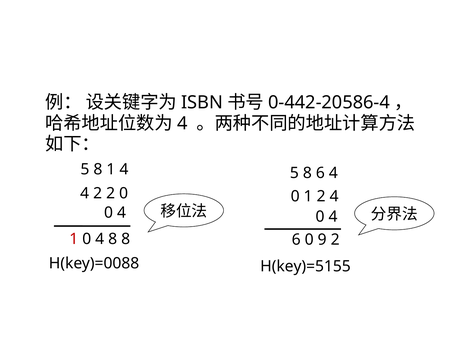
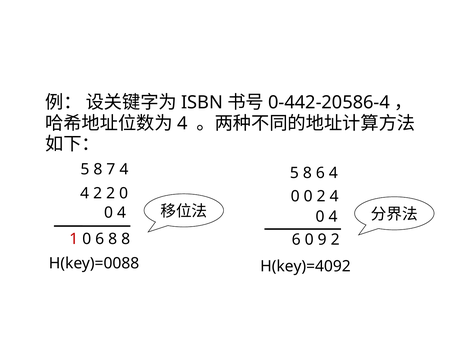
8 1: 1 -> 7 (111, 169)
1: 1 -> 0 (308, 196)
1 0 4: 4 -> 6 (100, 239)
H(key)=5155: H(key)=5155 -> H(key)=4092 (305, 266)
